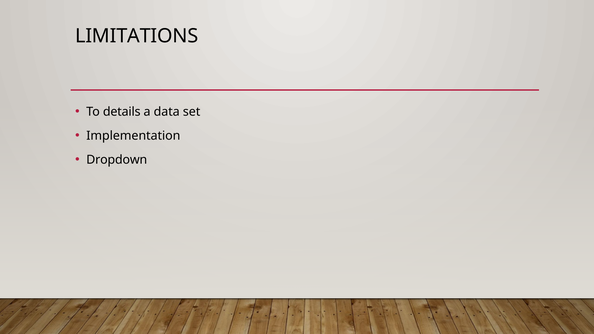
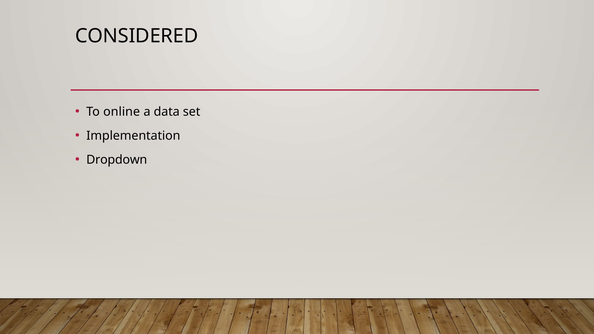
LIMITATIONS: LIMITATIONS -> CONSIDERED (137, 36)
details: details -> online (122, 112)
